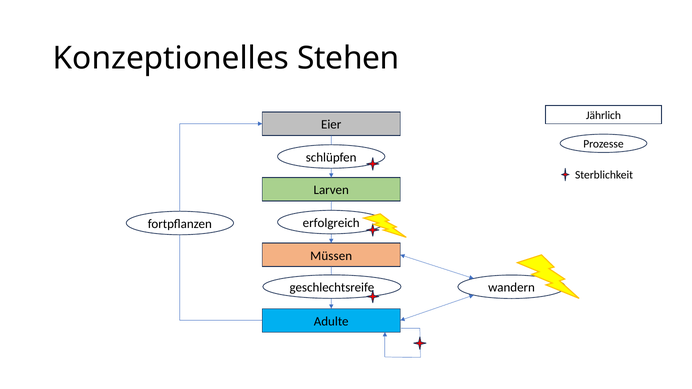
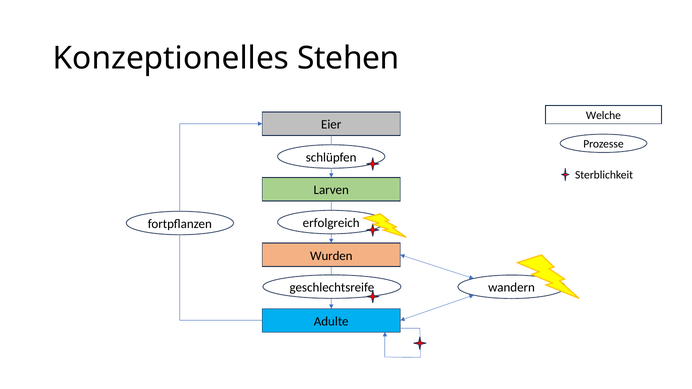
Jährlich: Jährlich -> Welche (603, 115)
Müssen: Müssen -> Wurden (331, 256)
